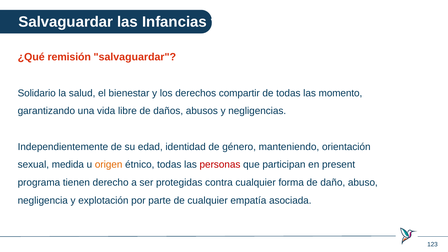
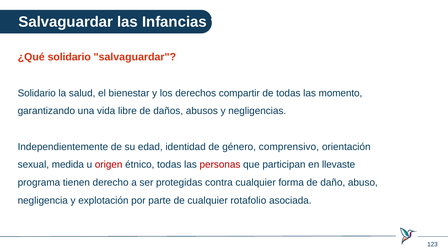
¿Qué remisión: remisión -> solidario (69, 57)
manteniendo: manteniendo -> comprensivo (289, 147)
origen colour: orange -> red (109, 165)
present: present -> llevaste (339, 165)
empatía: empatía -> rotafolio (248, 200)
